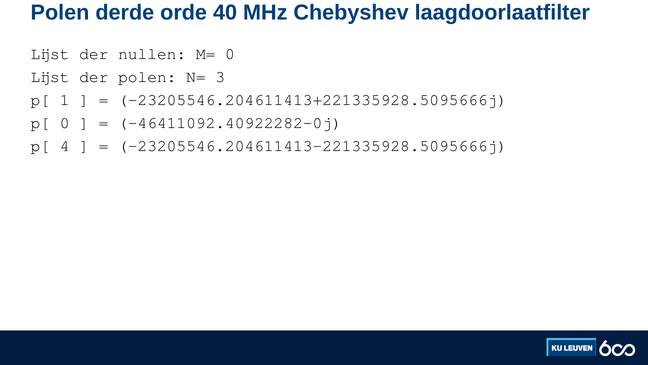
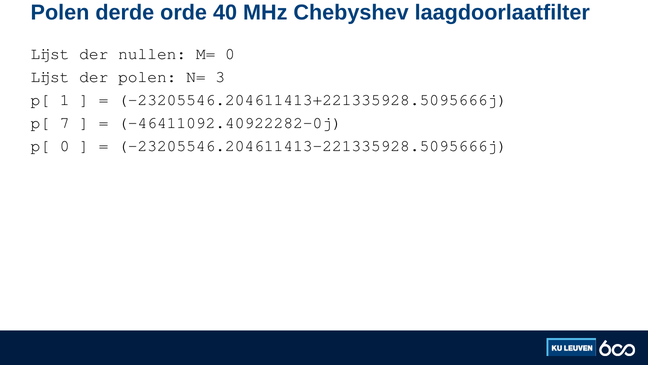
p[ 0: 0 -> 7 (65, 123)
p[ 4: 4 -> 0 (65, 146)
